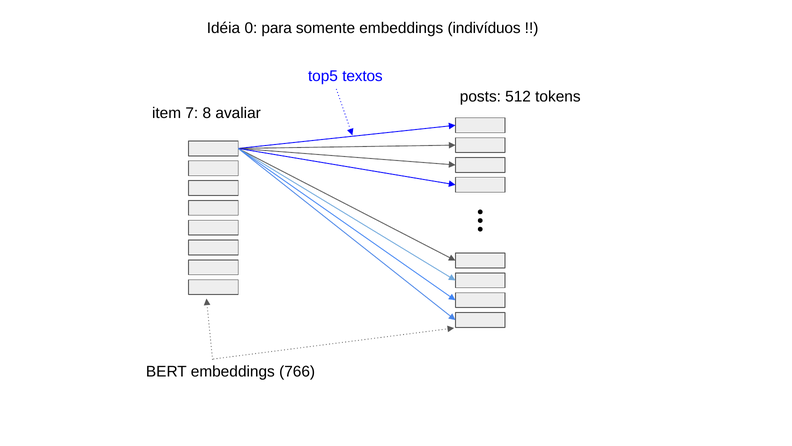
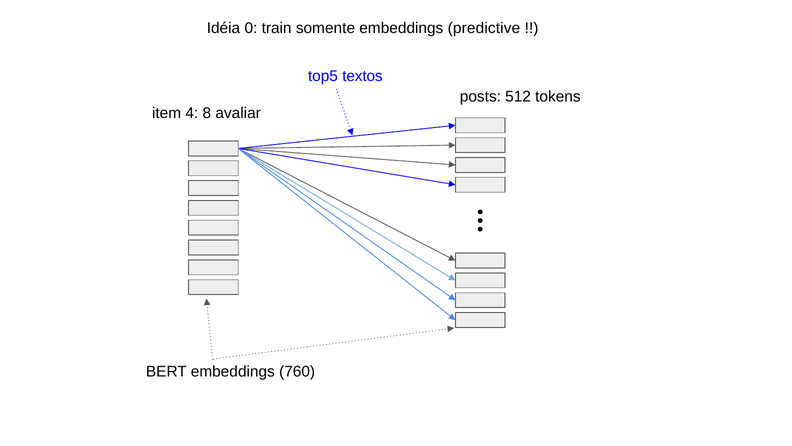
para: para -> train (277, 28)
indivíduos: indivíduos -> predictive (484, 28)
7: 7 -> 4 (192, 113)
766: 766 -> 760 (297, 371)
